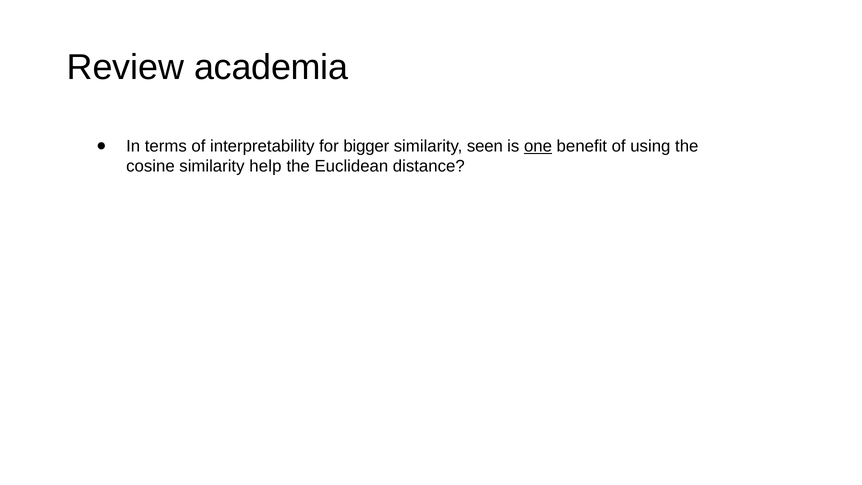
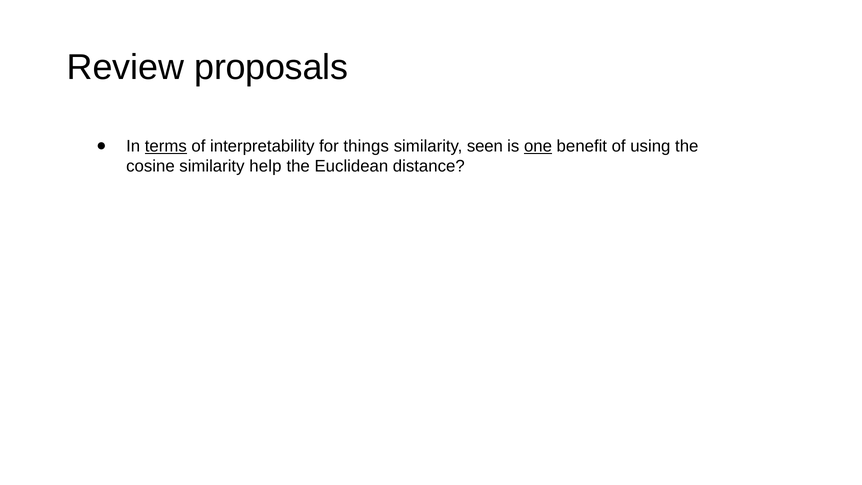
academia: academia -> proposals (271, 67)
terms underline: none -> present (166, 146)
bigger: bigger -> things (366, 146)
